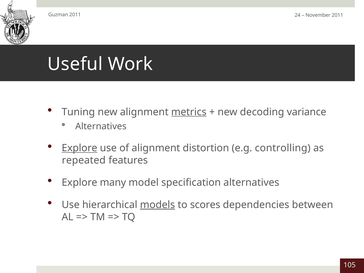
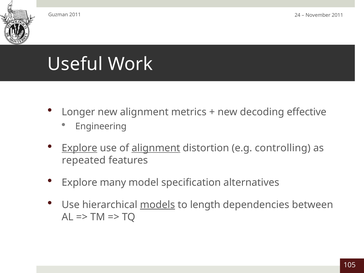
Tuning: Tuning -> Longer (78, 112)
metrics underline: present -> none (189, 112)
variance: variance -> eﬀective (307, 112)
Alternatives: Alternatives -> Engineering (101, 126)
alignment underline: none -> present (156, 148)
scores: scores -> length (205, 205)
